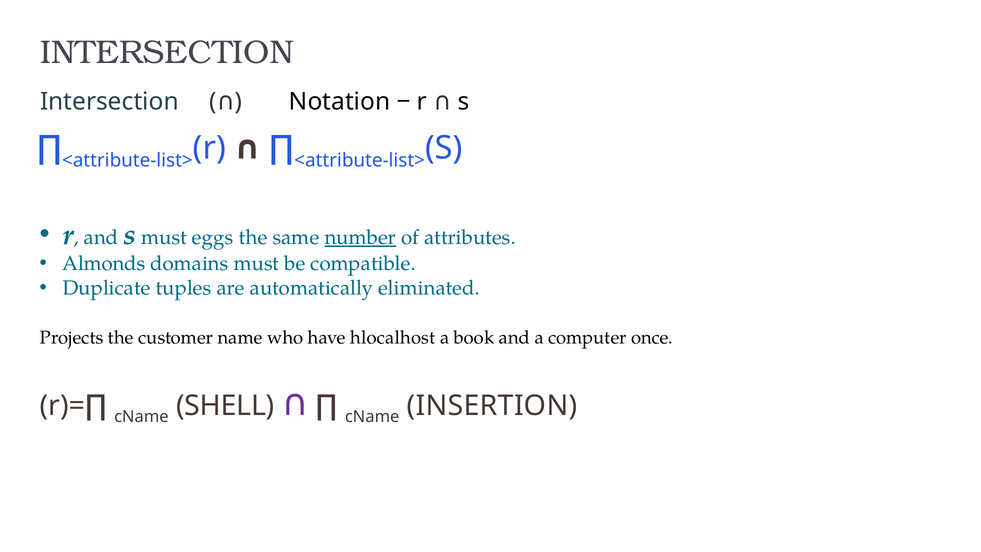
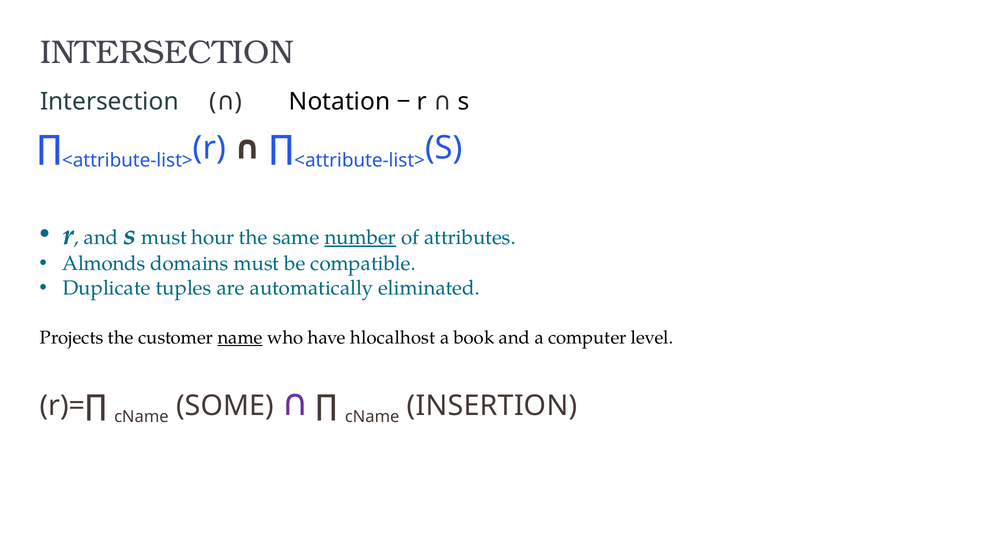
eggs: eggs -> hour (213, 237)
name underline: none -> present (240, 337)
once: once -> level (652, 337)
SHELL: SHELL -> SOME (225, 406)
